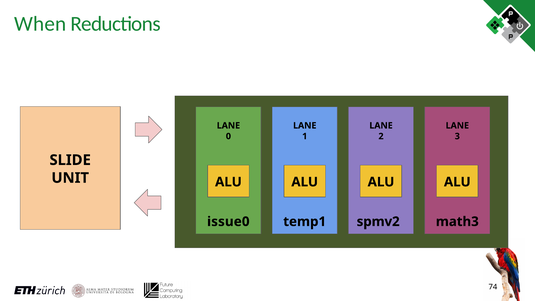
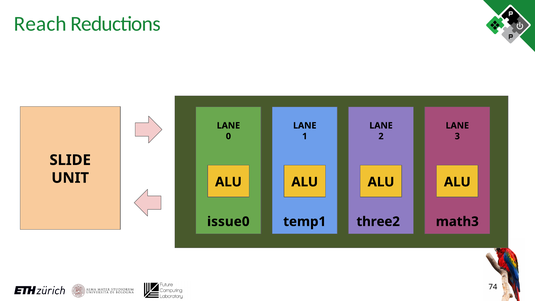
When: When -> Reach (40, 24)
spmv2: spmv2 -> three2 (378, 222)
